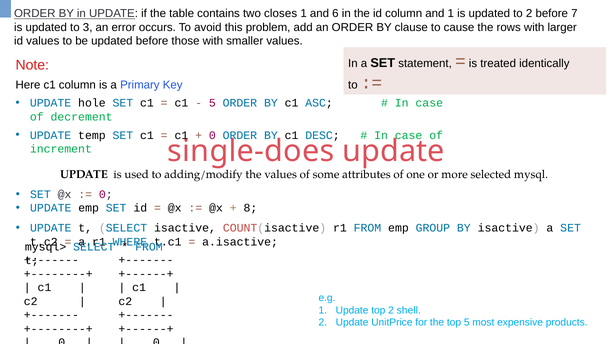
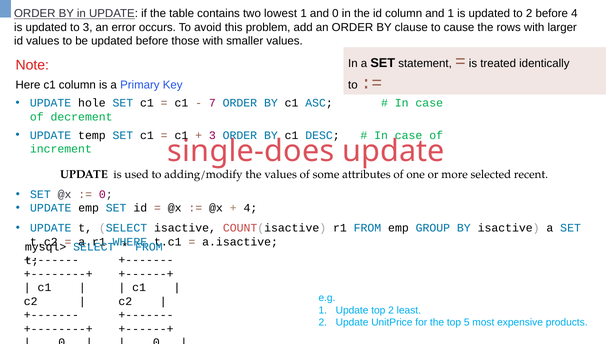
closes: closes -> lowest (281, 14)
and 6: 6 -> 0 (335, 14)
before 7: 7 -> 4 (574, 14)
5: 5 -> 7 (212, 103)
0: 0 -> 3 (212, 135)
mysql: mysql -> recent (531, 174)
8: 8 -> 4 (250, 208)
shell: shell -> least (409, 310)
